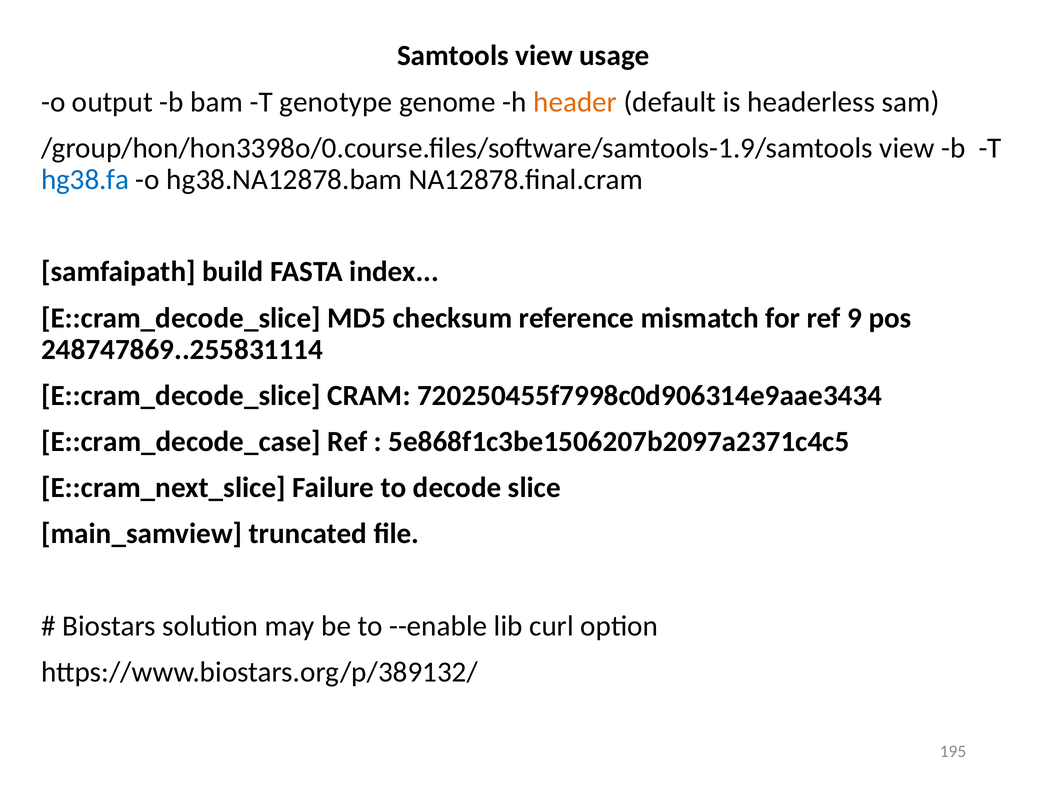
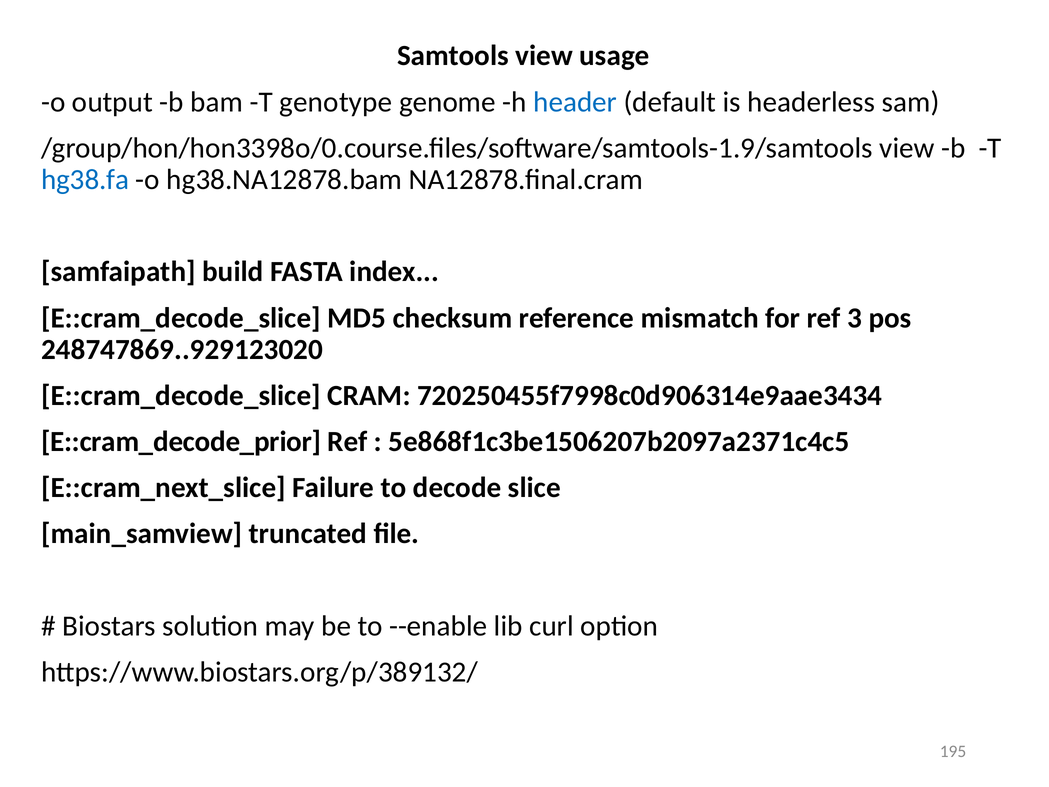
header colour: orange -> blue (575, 102)
9: 9 -> 3 (855, 318)
248747869..255831114: 248747869..255831114 -> 248747869..929123020 (182, 349)
E::cram_decode_case: E::cram_decode_case -> E::cram_decode_prior (181, 441)
